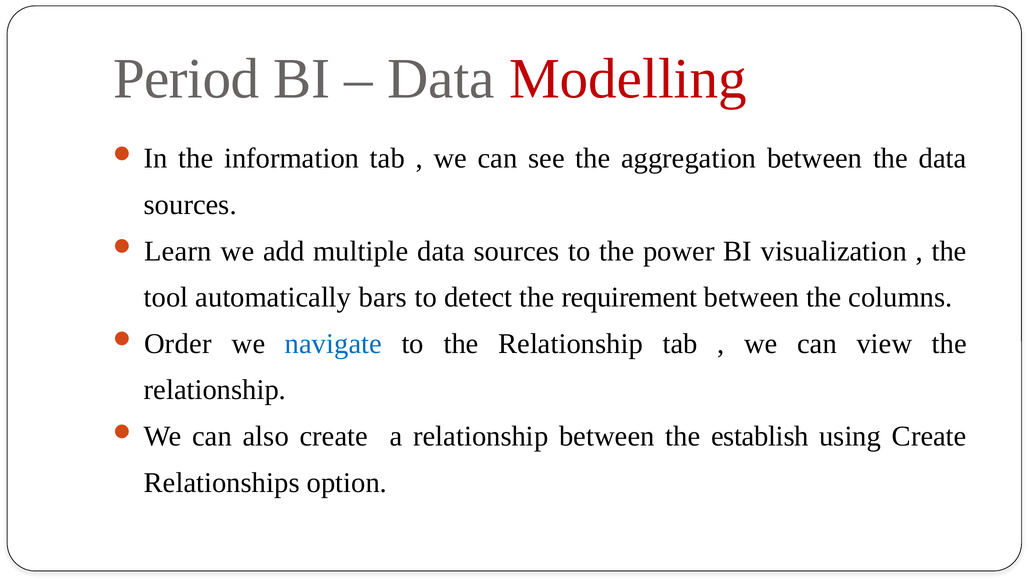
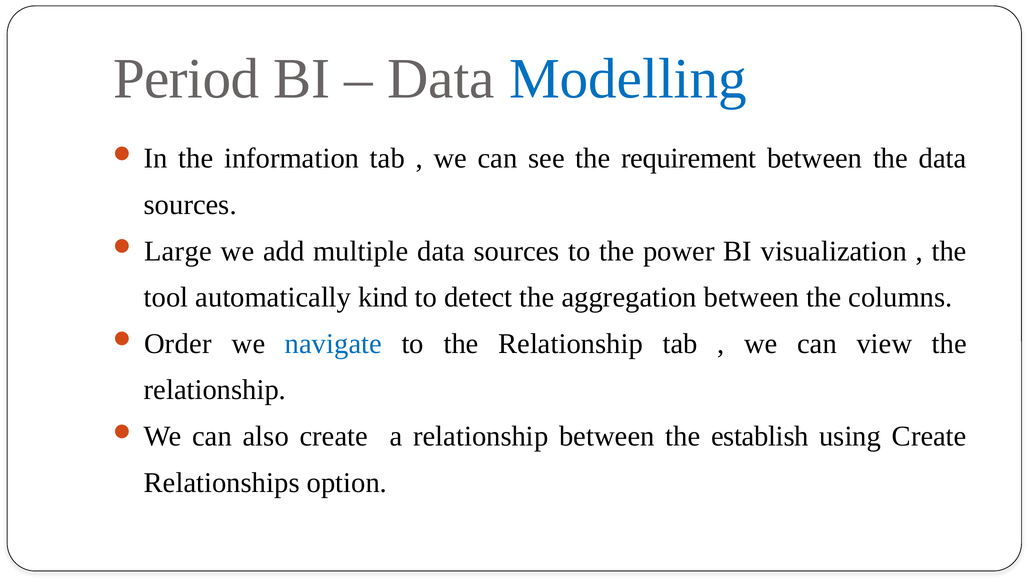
Modelling colour: red -> blue (628, 79)
aggregation: aggregation -> requirement (689, 158)
Learn: Learn -> Large (178, 251)
bars: bars -> kind (383, 297)
requirement: requirement -> aggregation (629, 297)
